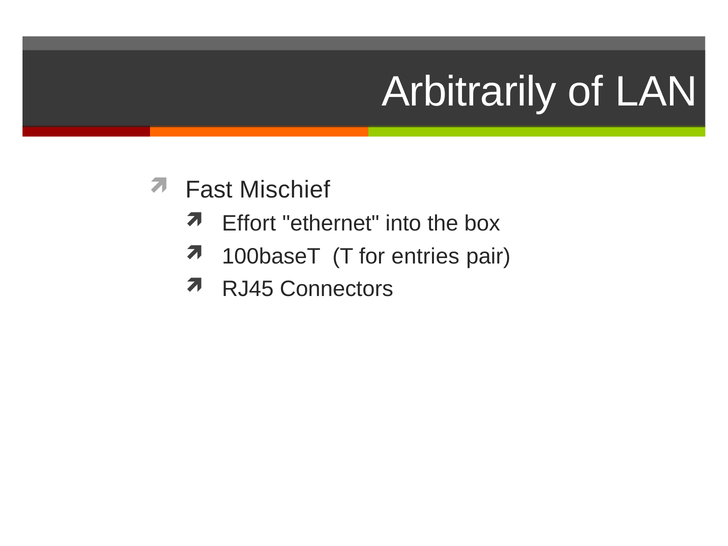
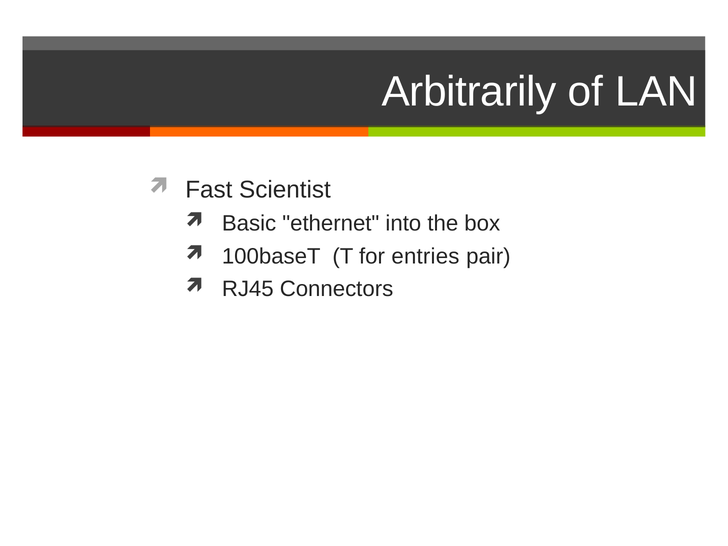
Mischief: Mischief -> Scientist (285, 190)
Effort: Effort -> Basic (249, 224)
